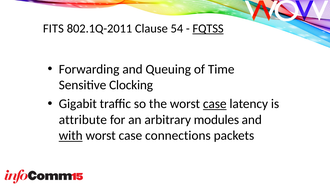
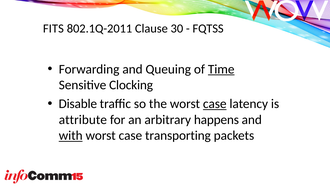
54: 54 -> 30 (177, 29)
FQTSS underline: present -> none (208, 29)
Time underline: none -> present (221, 69)
Gigabit: Gigabit -> Disable (78, 104)
modules: modules -> happens (216, 119)
connections: connections -> transporting (178, 135)
